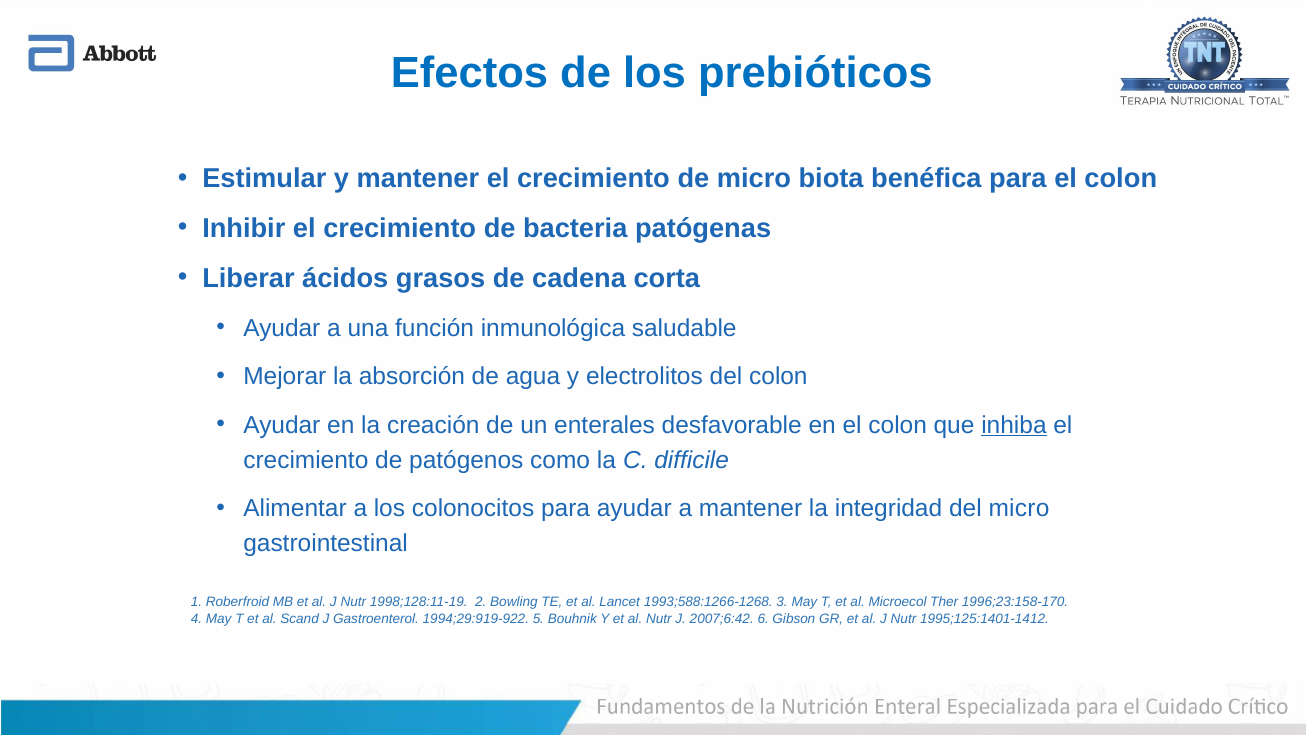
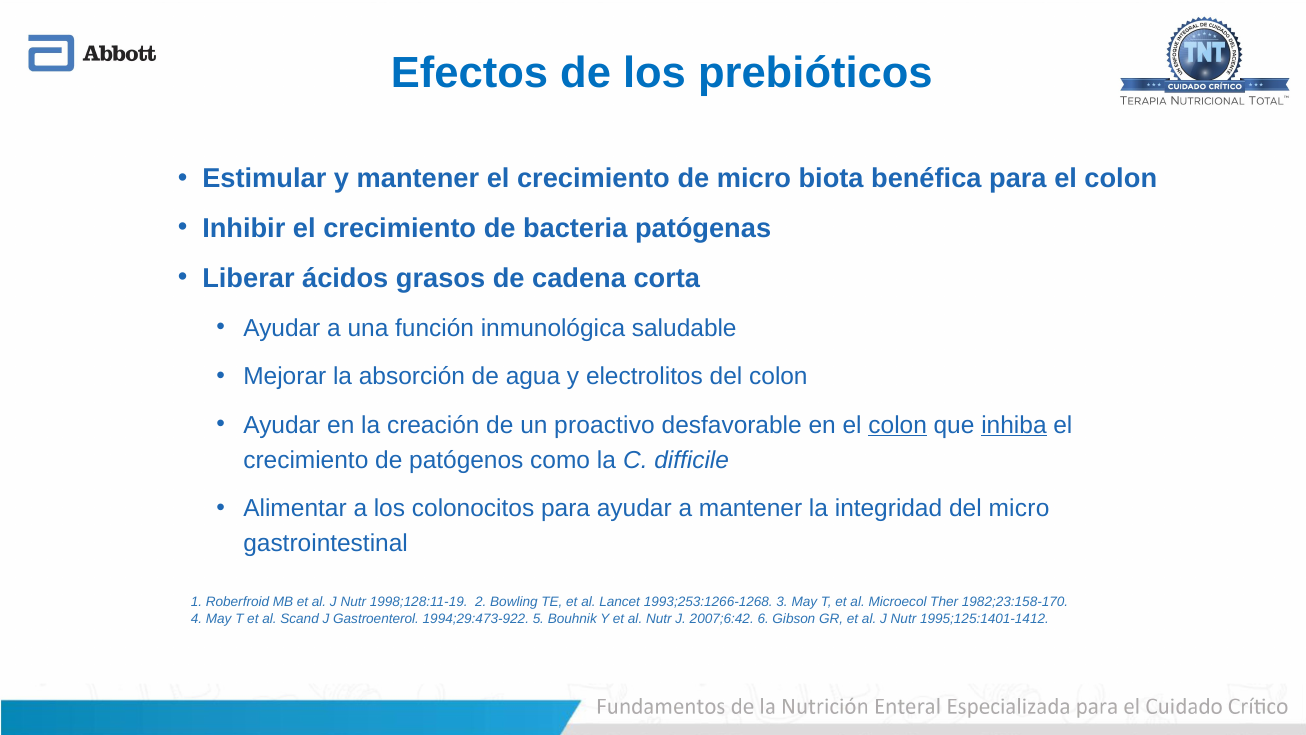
enterales: enterales -> proactivo (605, 425)
colon underline: none -> present (898, 425)
1993;588:1266-1268: 1993;588:1266-1268 -> 1993;253:1266-1268 (708, 602)
1996;23:158-170: 1996;23:158-170 -> 1982;23:158-170 (1015, 602)
1994;29:919-922: 1994;29:919-922 -> 1994;29:473-922 (476, 618)
